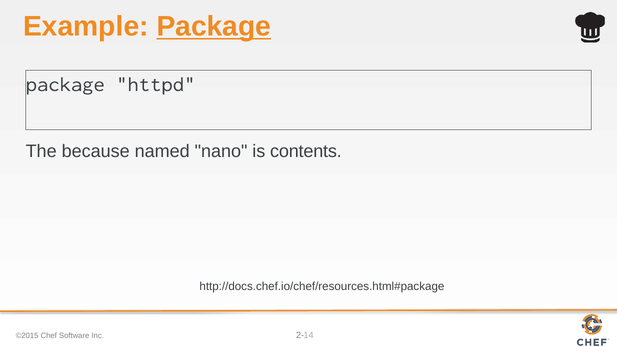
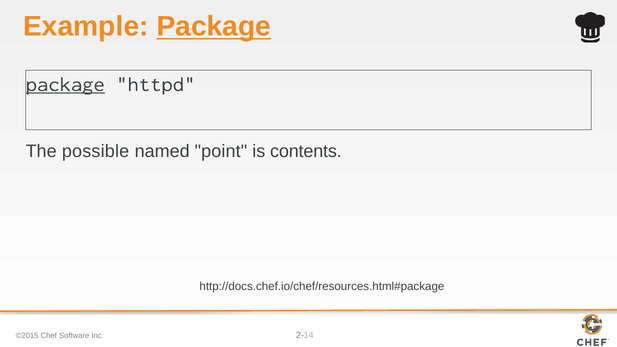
package underline: none -> present (65, 84)
because: because -> possible (96, 152)
nano: nano -> point (221, 152)
